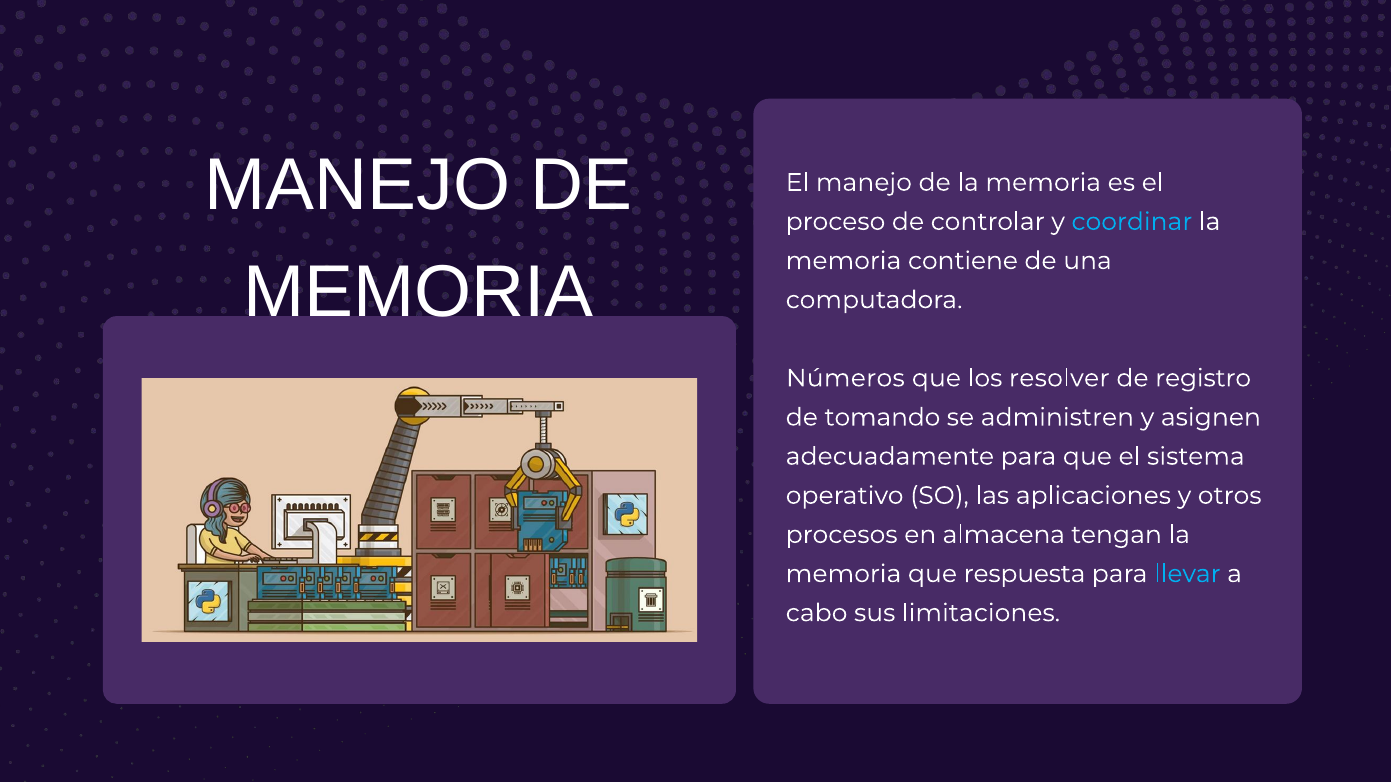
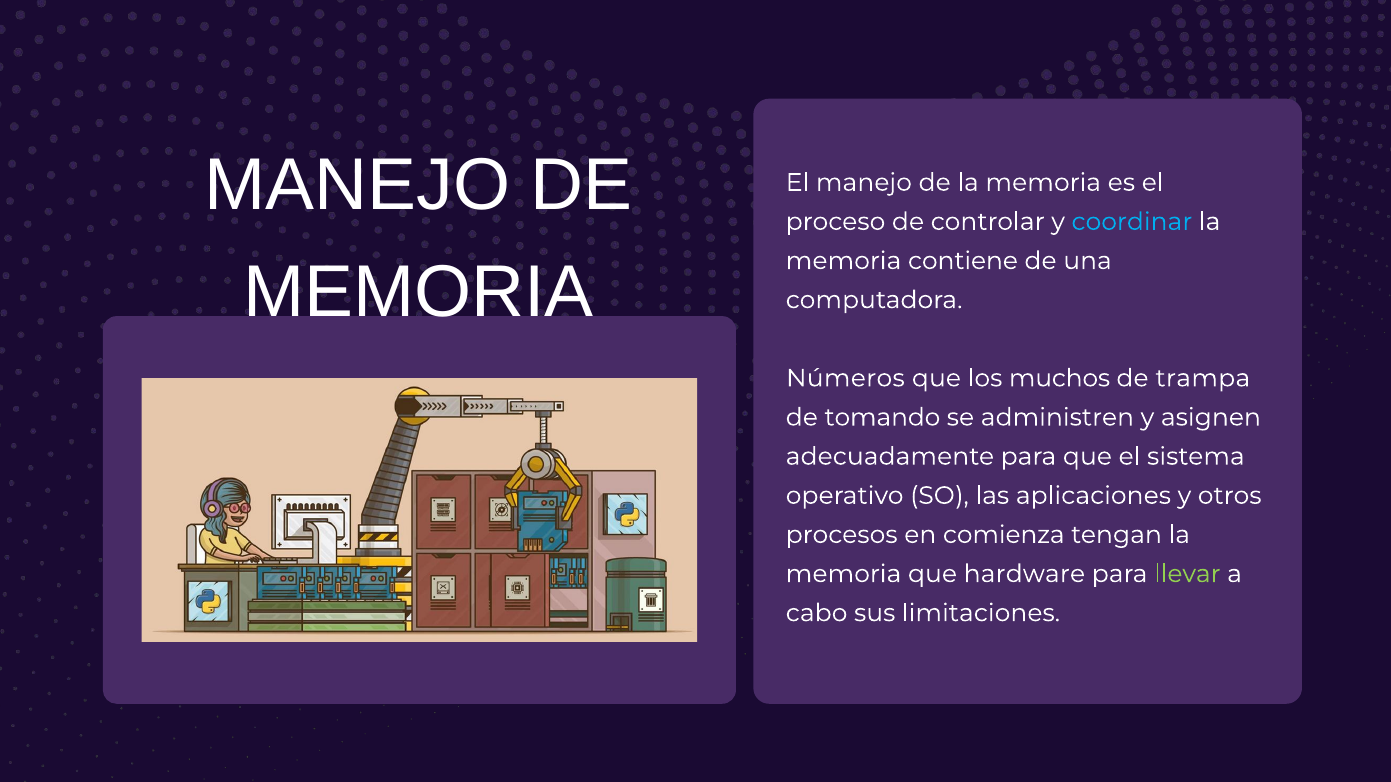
resolver: resolver -> muchos (1059, 378)
registro: registro -> trampa (1203, 378)
almacena: almacena -> comienza (1004, 535)
respuesta: respuesta -> hardware (1024, 574)
llevar colour: light blue -> light green (1187, 574)
